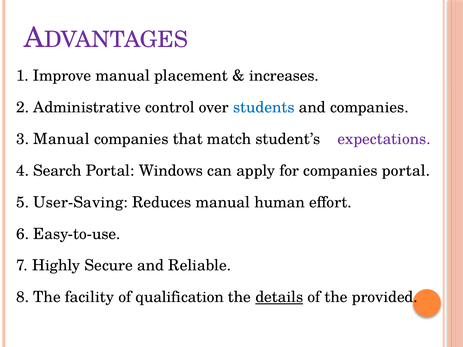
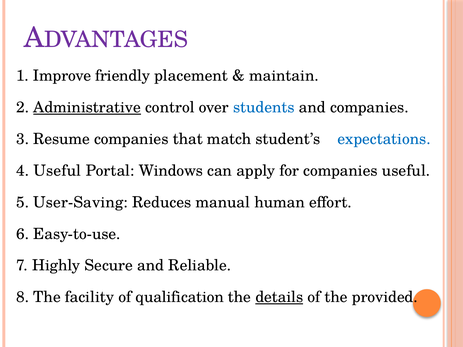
Improve manual: manual -> friendly (123, 76)
increases: increases -> maintain (284, 76)
Administrative underline: none -> present (87, 108)
3 Manual: Manual -> Resume (62, 139)
expectations colour: purple -> blue (384, 139)
4 Search: Search -> Useful (57, 171)
companies portal: portal -> useful (406, 171)
